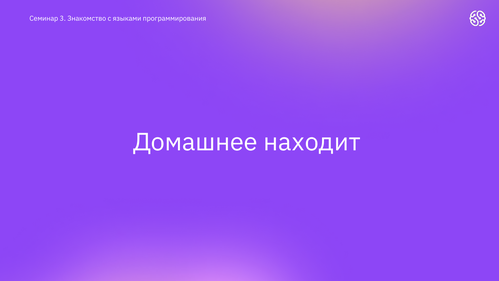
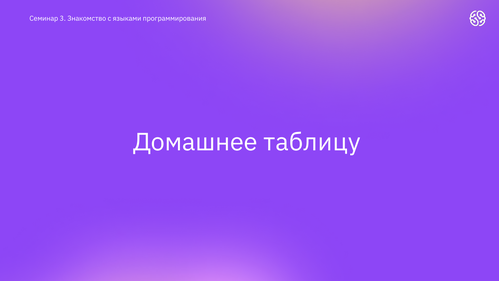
находит: находит -> таблицу (312, 142)
